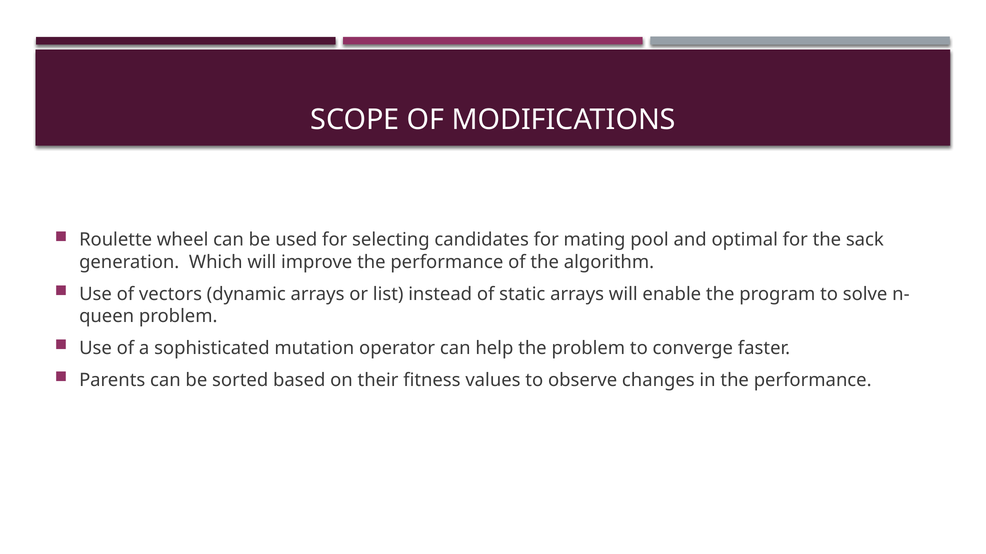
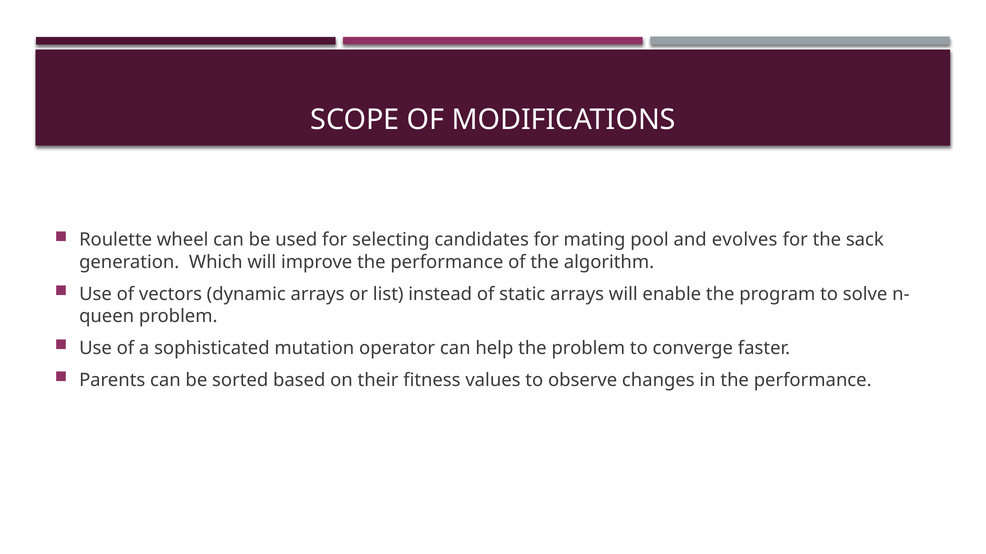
optimal: optimal -> evolves (745, 240)
